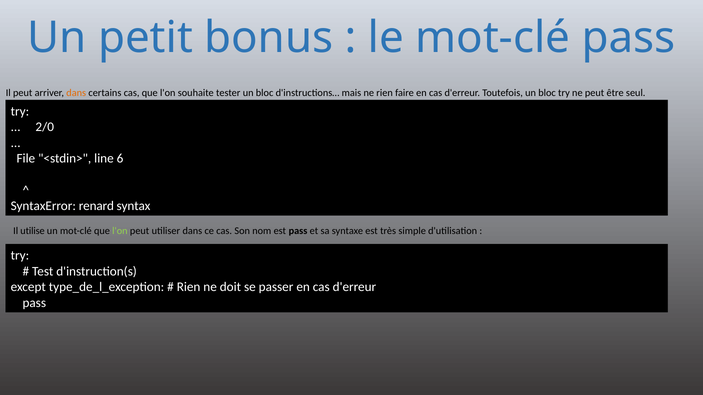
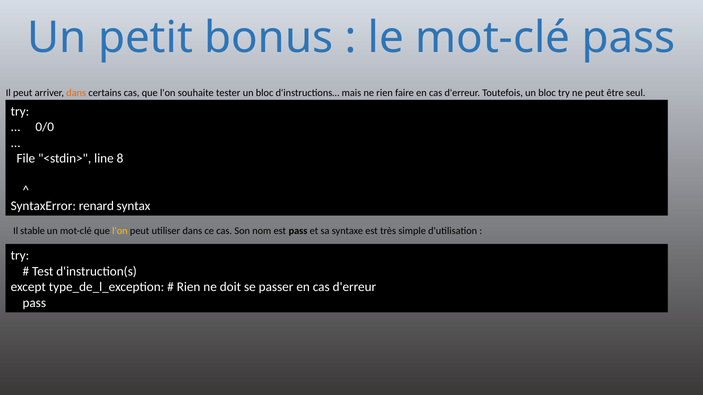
2/0: 2/0 -> 0/0 (45, 127)
6: 6 -> 8 (120, 159)
utilise: utilise -> stable (33, 231)
l'on colour: light green -> yellow (120, 231)
